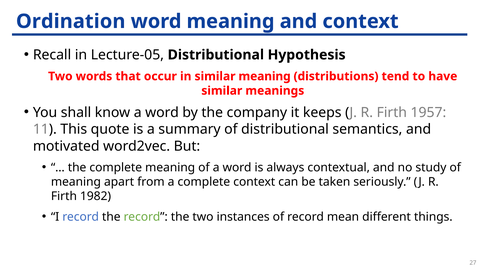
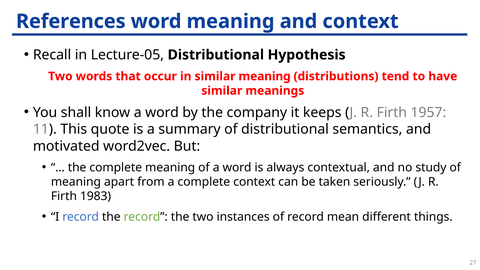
Ordination: Ordination -> References (71, 21)
1982: 1982 -> 1983 (96, 196)
